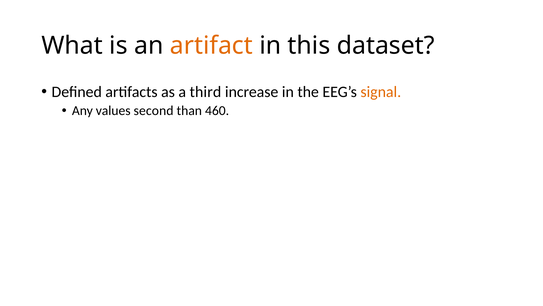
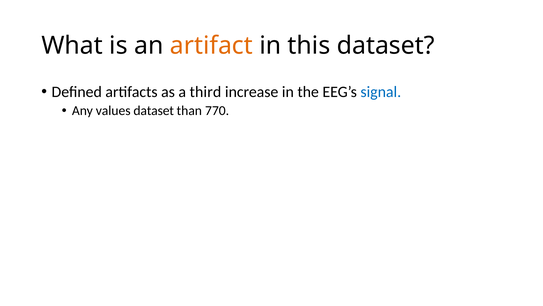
signal colour: orange -> blue (381, 92)
values second: second -> dataset (154, 111)
460: 460 -> 770 (217, 111)
